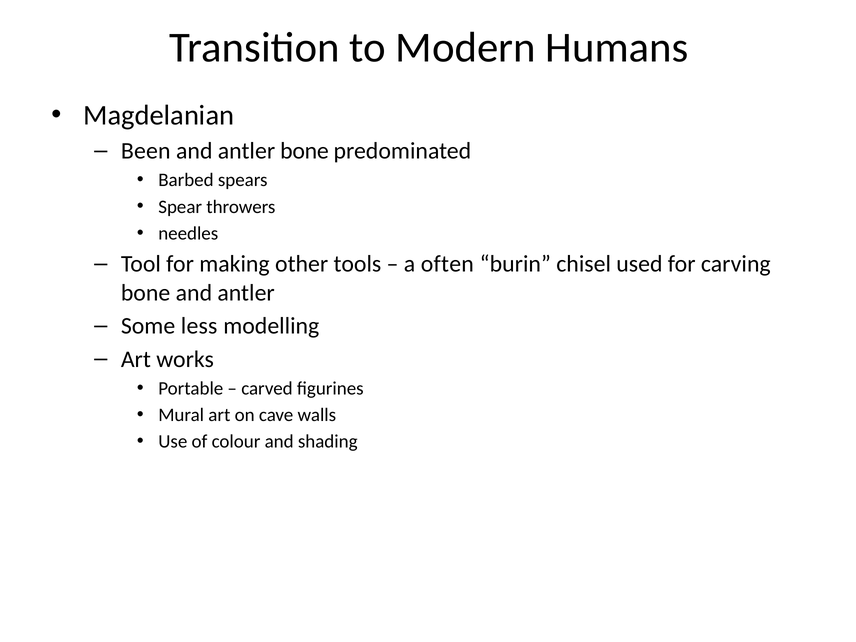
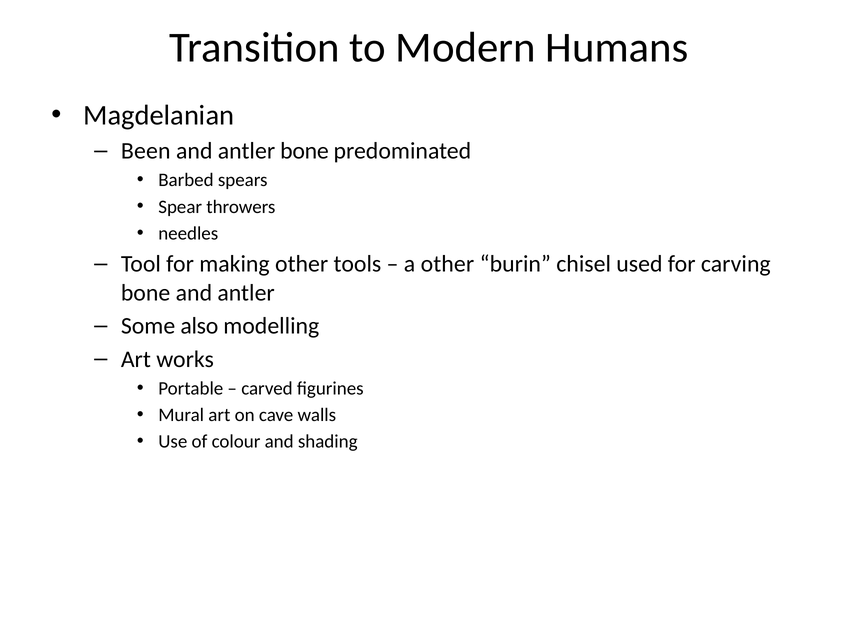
a often: often -> other (447, 264)
less: less -> also (199, 326)
